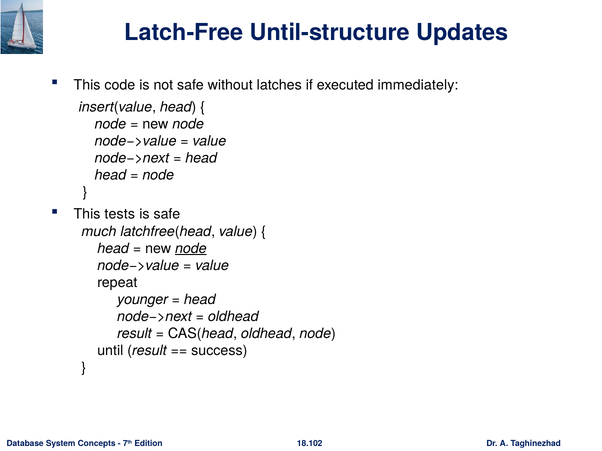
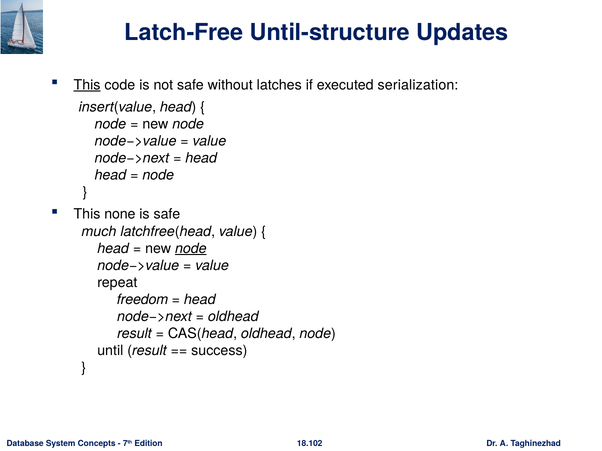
This underline: none -> present (87, 85)
immediately: immediately -> serialization (418, 85)
tests: tests -> none (120, 215)
younger: younger -> freedom (143, 300)
